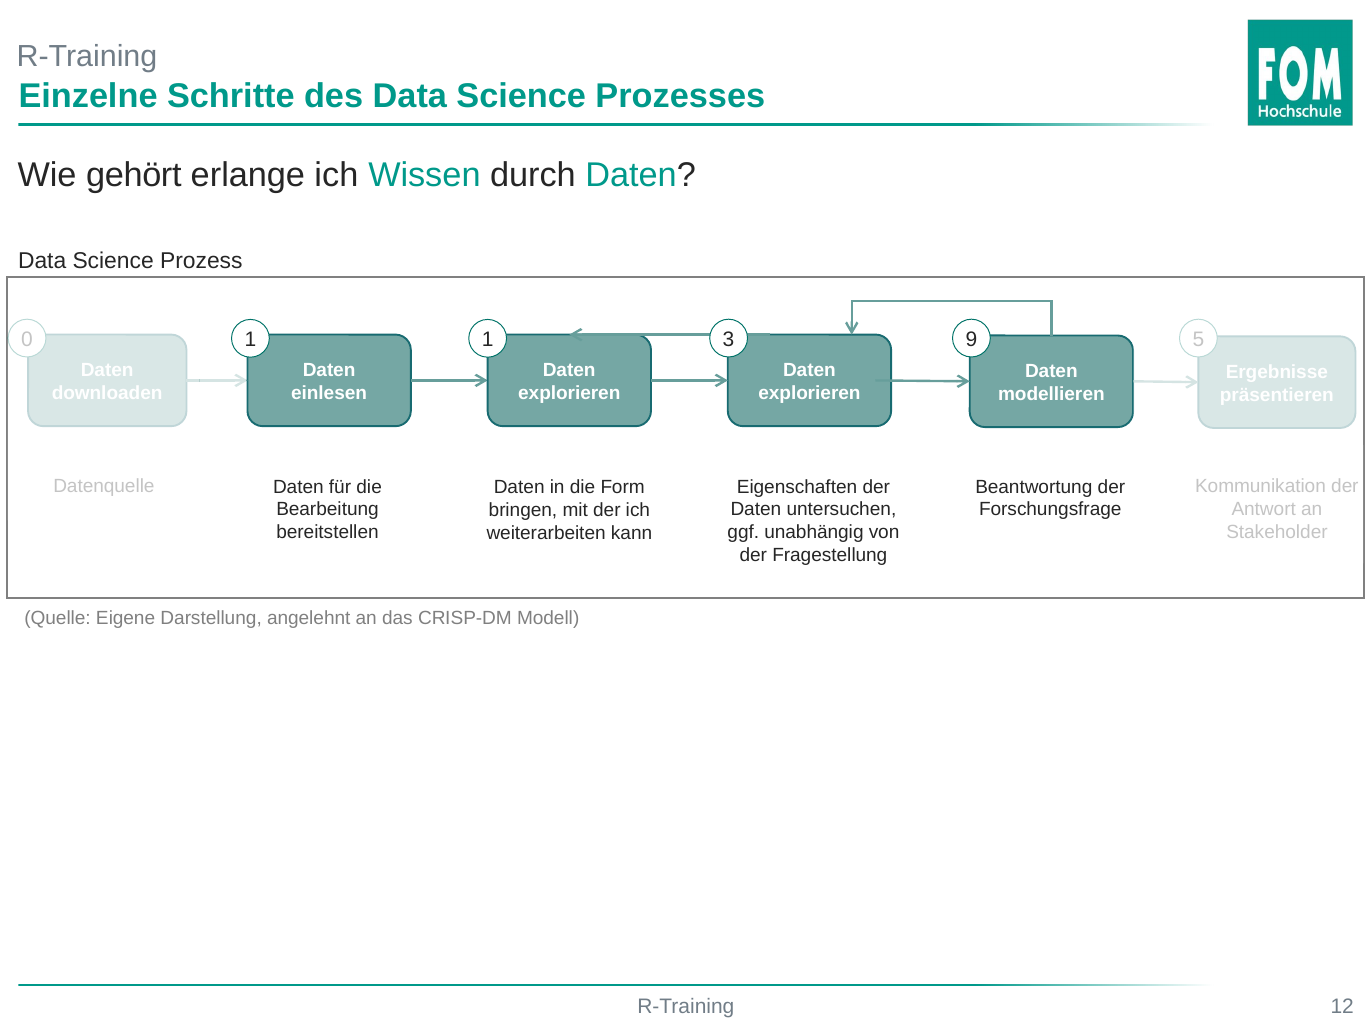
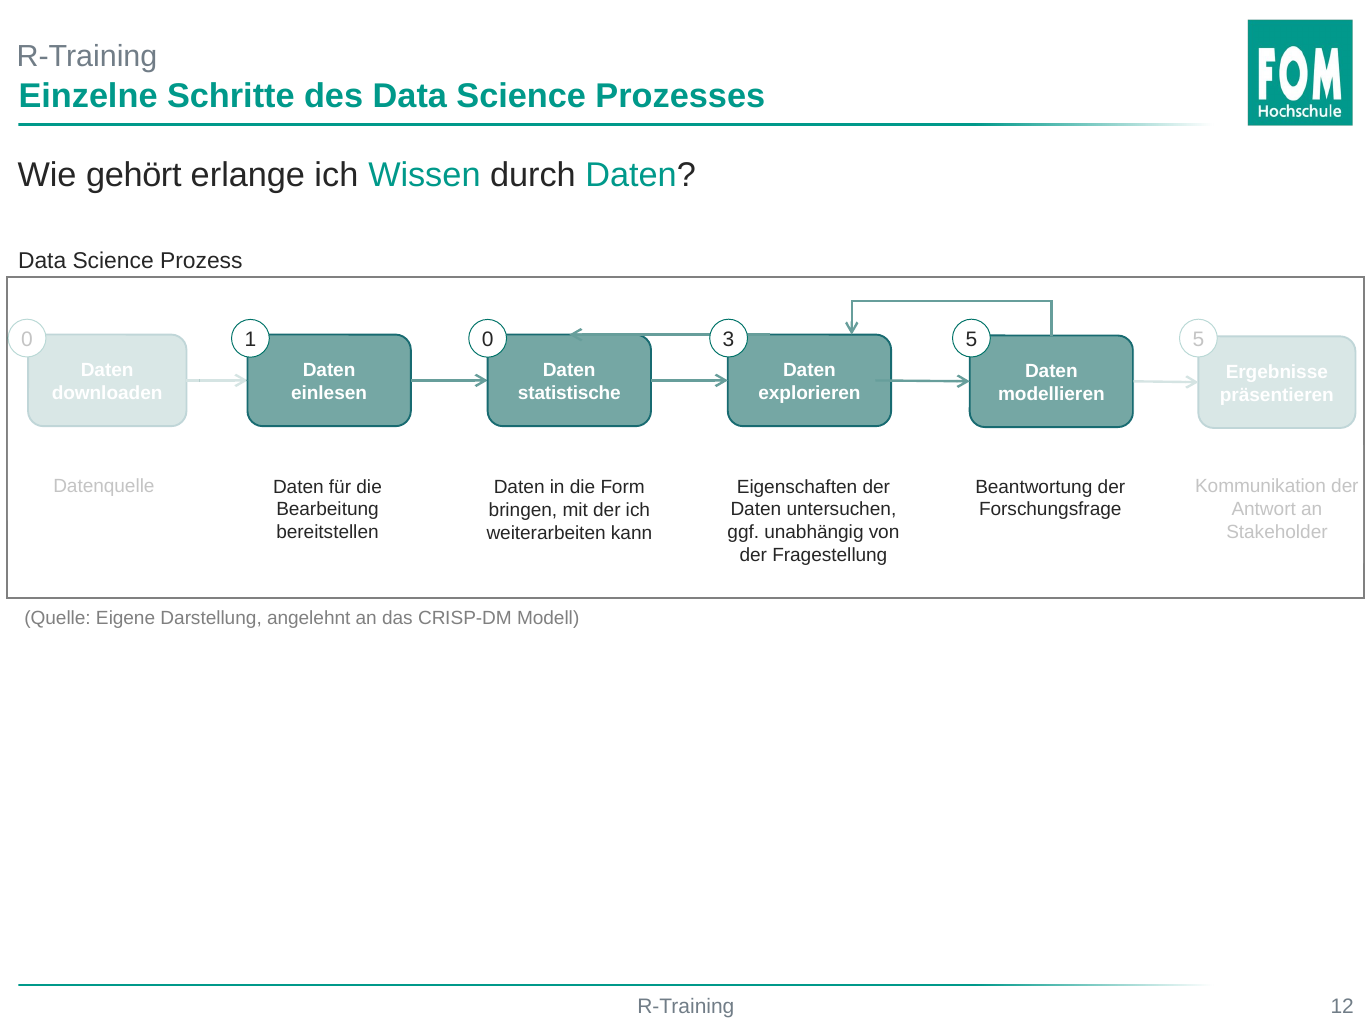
3 9: 9 -> 5 (971, 339)
1 1: 1 -> 0 (488, 340)
explorieren: explorieren -> statistische (569, 393)
